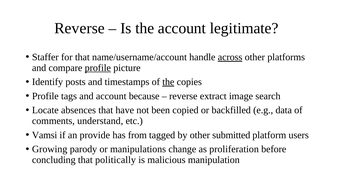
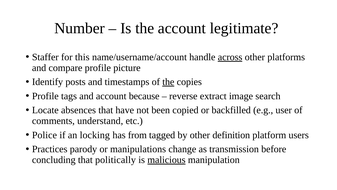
Reverse: Reverse -> Number (80, 28)
for that: that -> this (82, 57)
profile underline: present -> none (98, 68)
data: data -> user (284, 110)
Vamsi: Vamsi -> Police (44, 135)
provide: provide -> locking (95, 135)
submitted: submitted -> definition (231, 135)
Growing: Growing -> Practices (50, 149)
proliferation: proliferation -> transmission (234, 149)
malicious underline: none -> present (166, 159)
